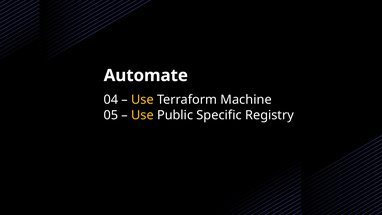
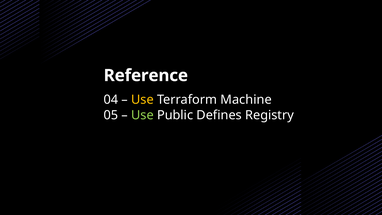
Automate: Automate -> Reference (146, 75)
Use colour: yellow -> light green (142, 115)
Specific: Specific -> Defines (219, 115)
